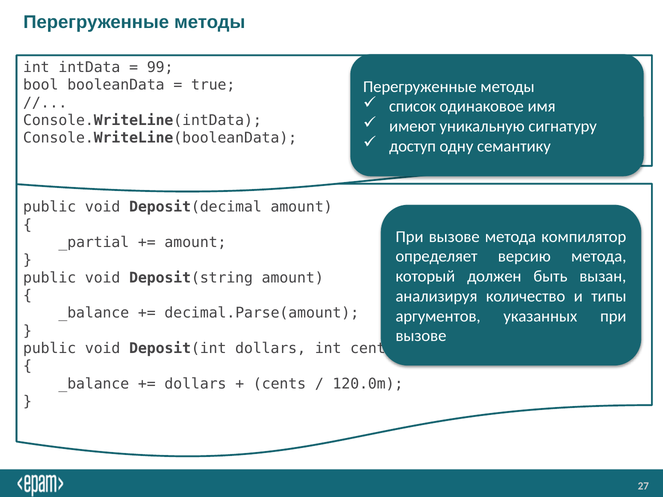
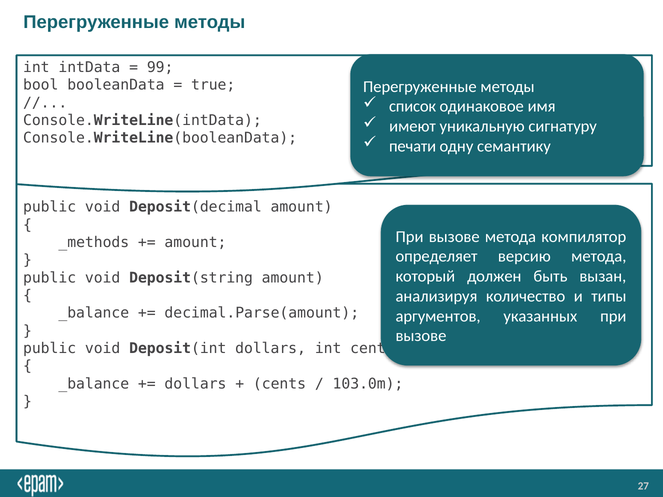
доступ: доступ -> печати (413, 146)
_partial: _partial -> _methods (94, 243)
120.0m: 120.0m -> 103.0m (368, 384)
